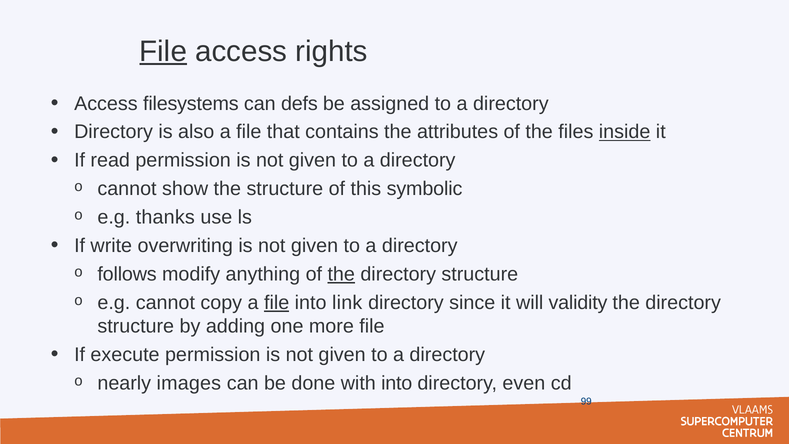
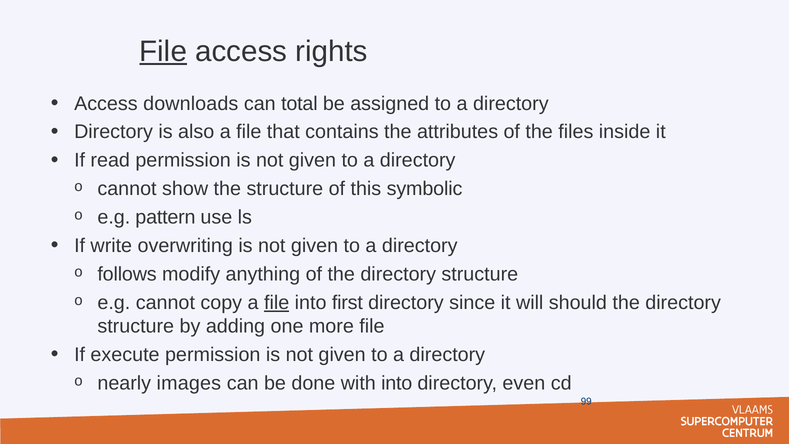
filesystems: filesystems -> downloads (191, 103)
defs: defs -> total (299, 103)
inside underline: present -> none (625, 132)
thanks: thanks -> pattern (165, 217)
the underline: present -> none (341, 274)
link: link -> first (347, 303)
validity: validity -> should (578, 303)
